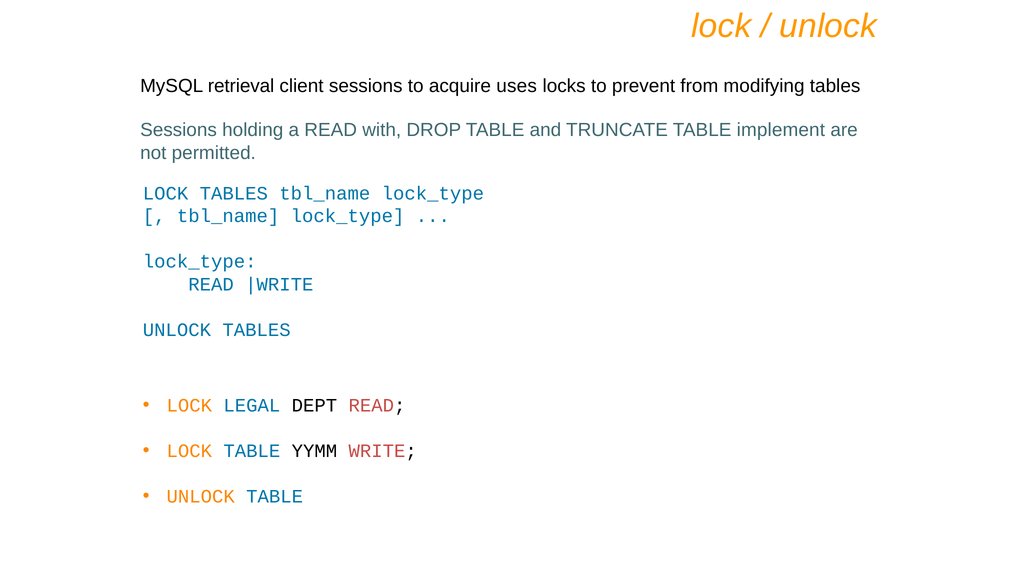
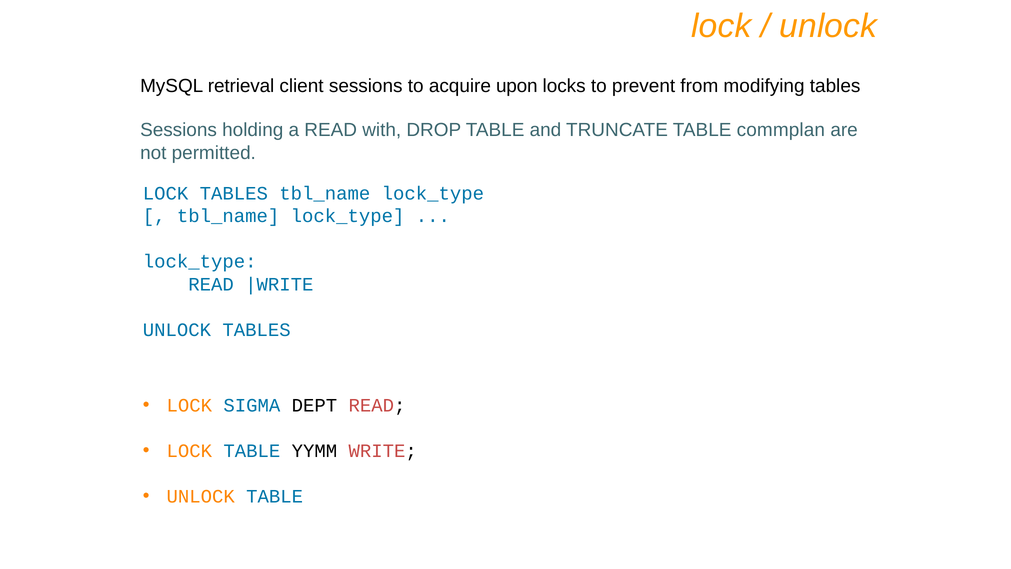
uses: uses -> upon (517, 86)
implement: implement -> commplan (781, 130)
LEGAL: LEGAL -> SIGMA (252, 405)
